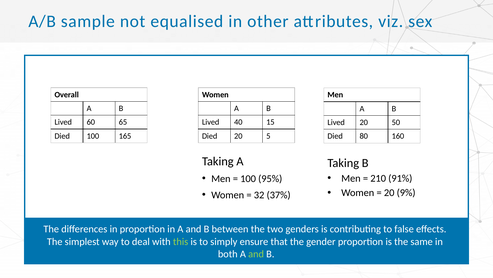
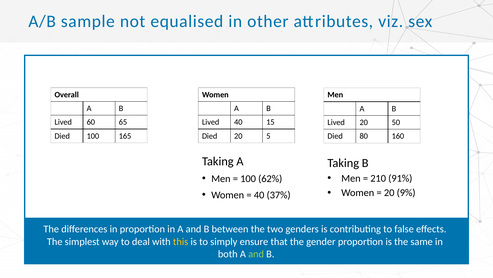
95%: 95% -> 62% (270, 178)
32: 32 -> 40 (259, 194)
this colour: light green -> yellow (181, 241)
